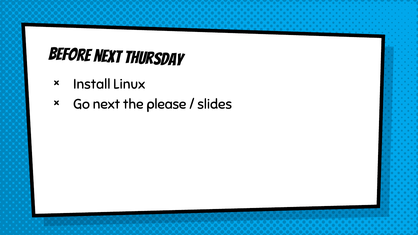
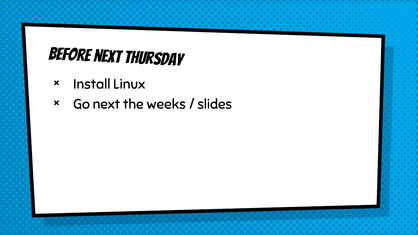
please: please -> weeks (166, 104)
